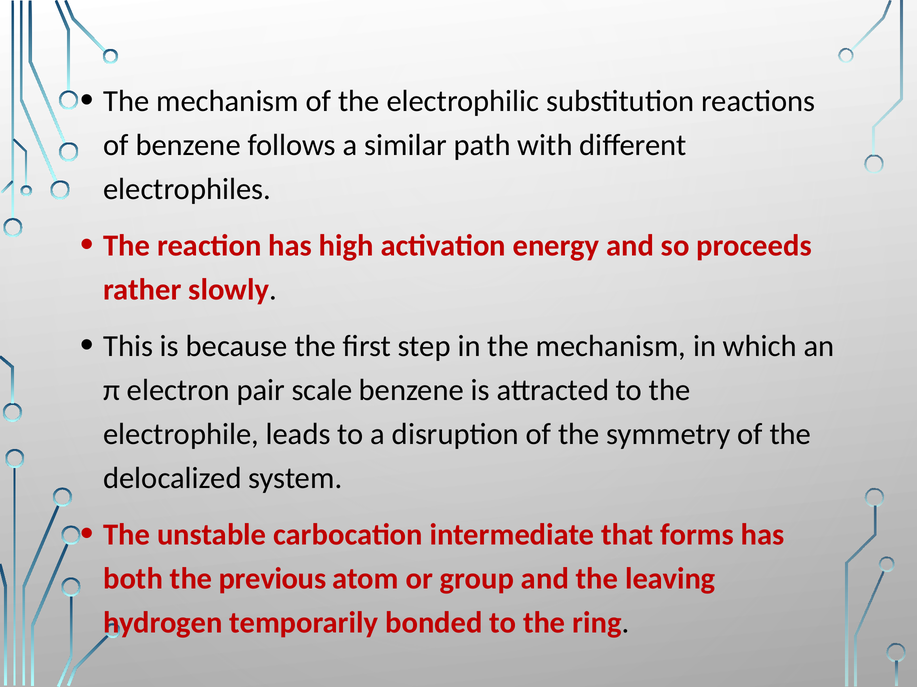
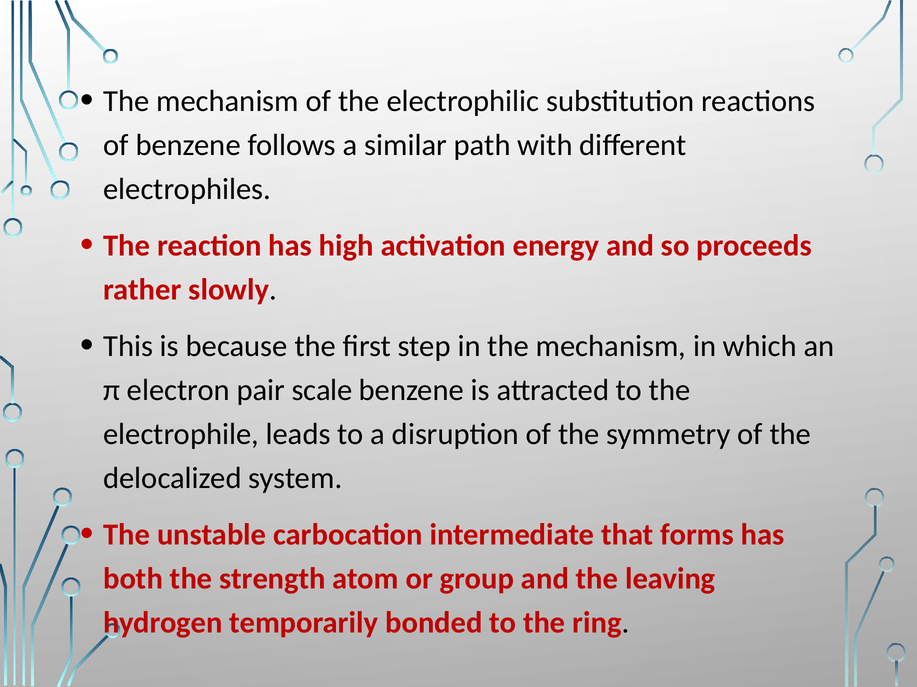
previous: previous -> strength (272, 579)
